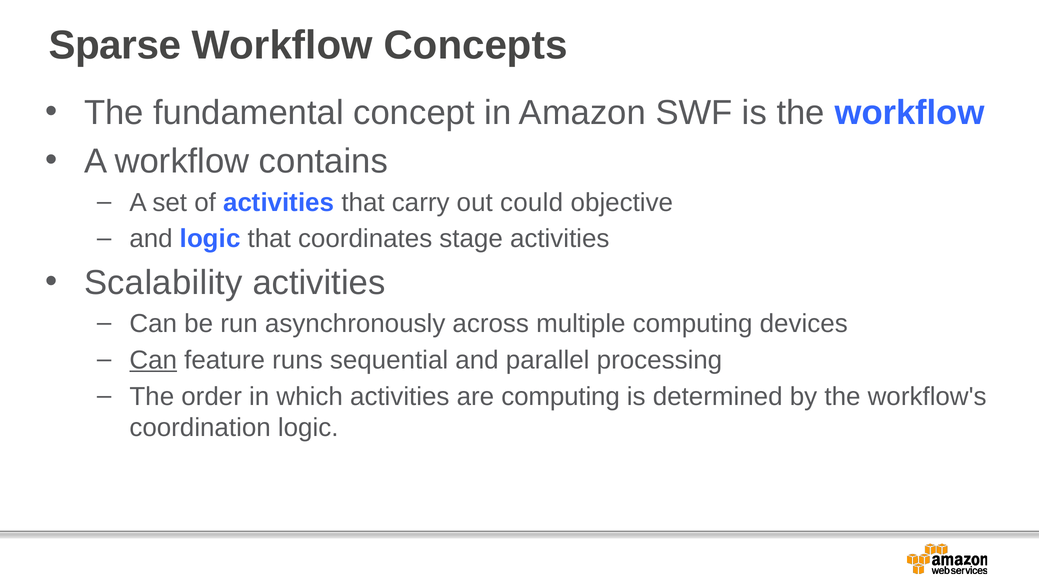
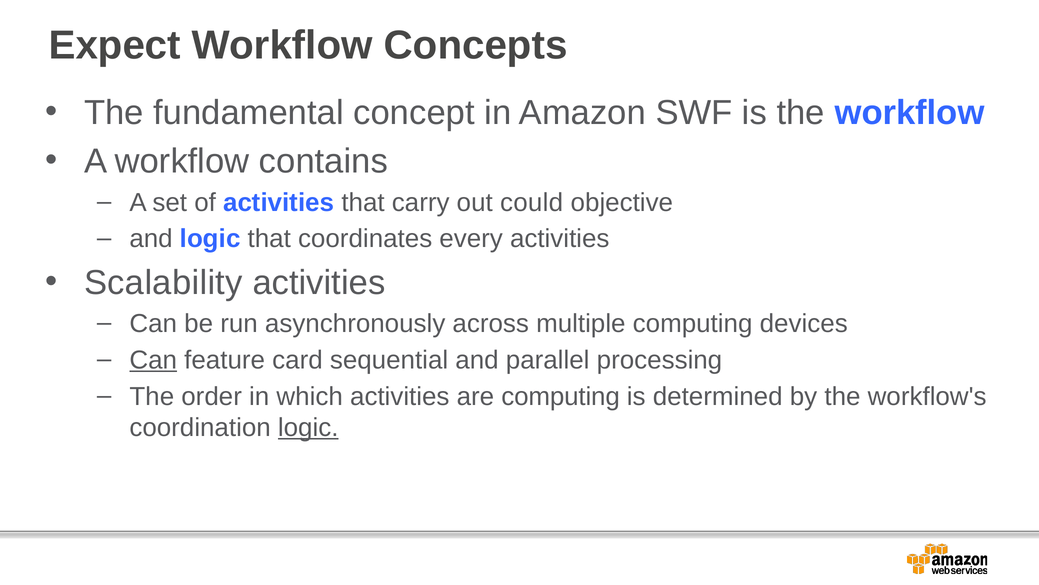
Sparse: Sparse -> Expect (115, 45)
stage: stage -> every (471, 239)
runs: runs -> card (297, 360)
logic underline: none -> present (308, 427)
